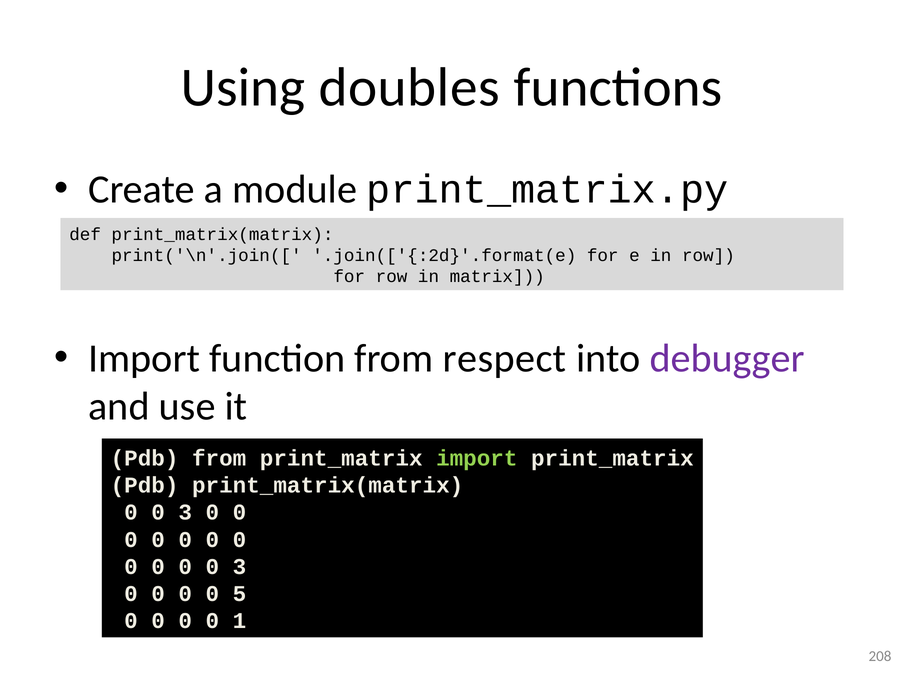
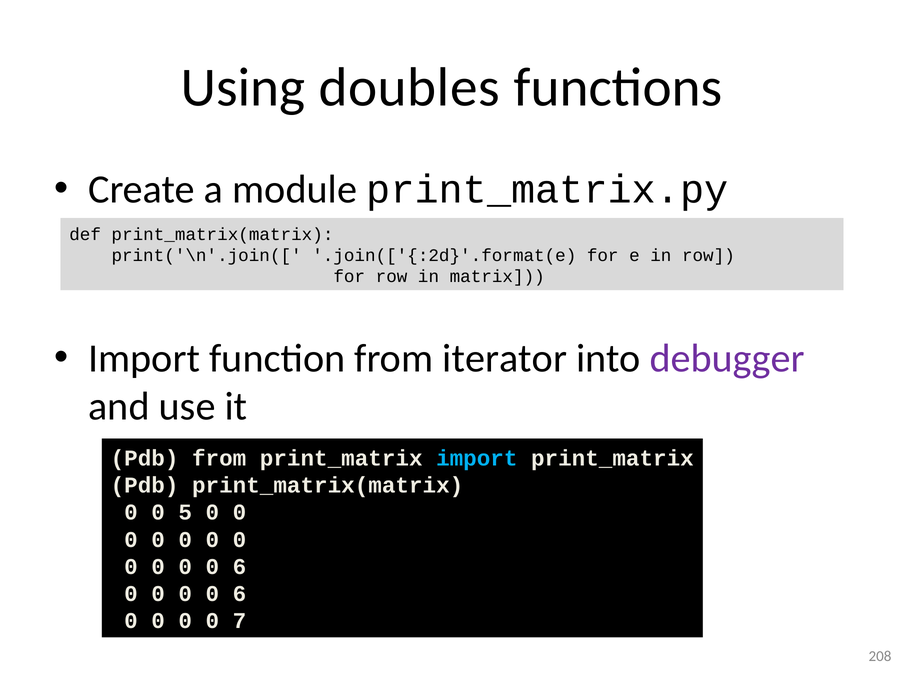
respect: respect -> iterator (505, 358)
import colour: light green -> light blue (477, 458)
3: 3 -> 5 (185, 512)
3: 3 -> 6 (240, 567)
5: 5 -> 6 (240, 594)
1: 1 -> 7 (240, 621)
